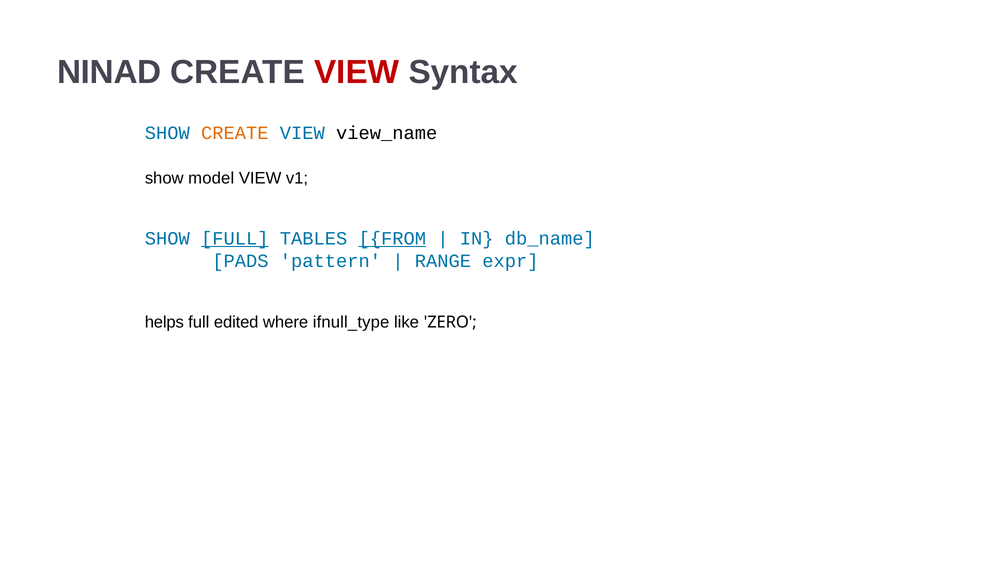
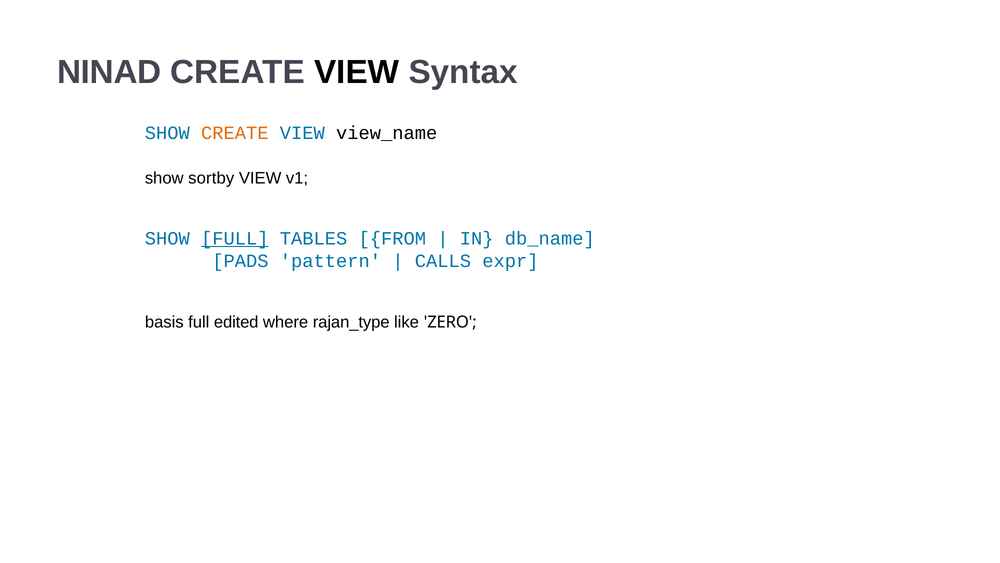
VIEW colour: red -> black (357, 72)
model: model -> sortby (211, 178)
FROM underline: present -> none (392, 238)
RANGE: RANGE -> CALLS (443, 261)
helps: helps -> basis (164, 322)
ifnull_type: ifnull_type -> rajan_type (351, 322)
